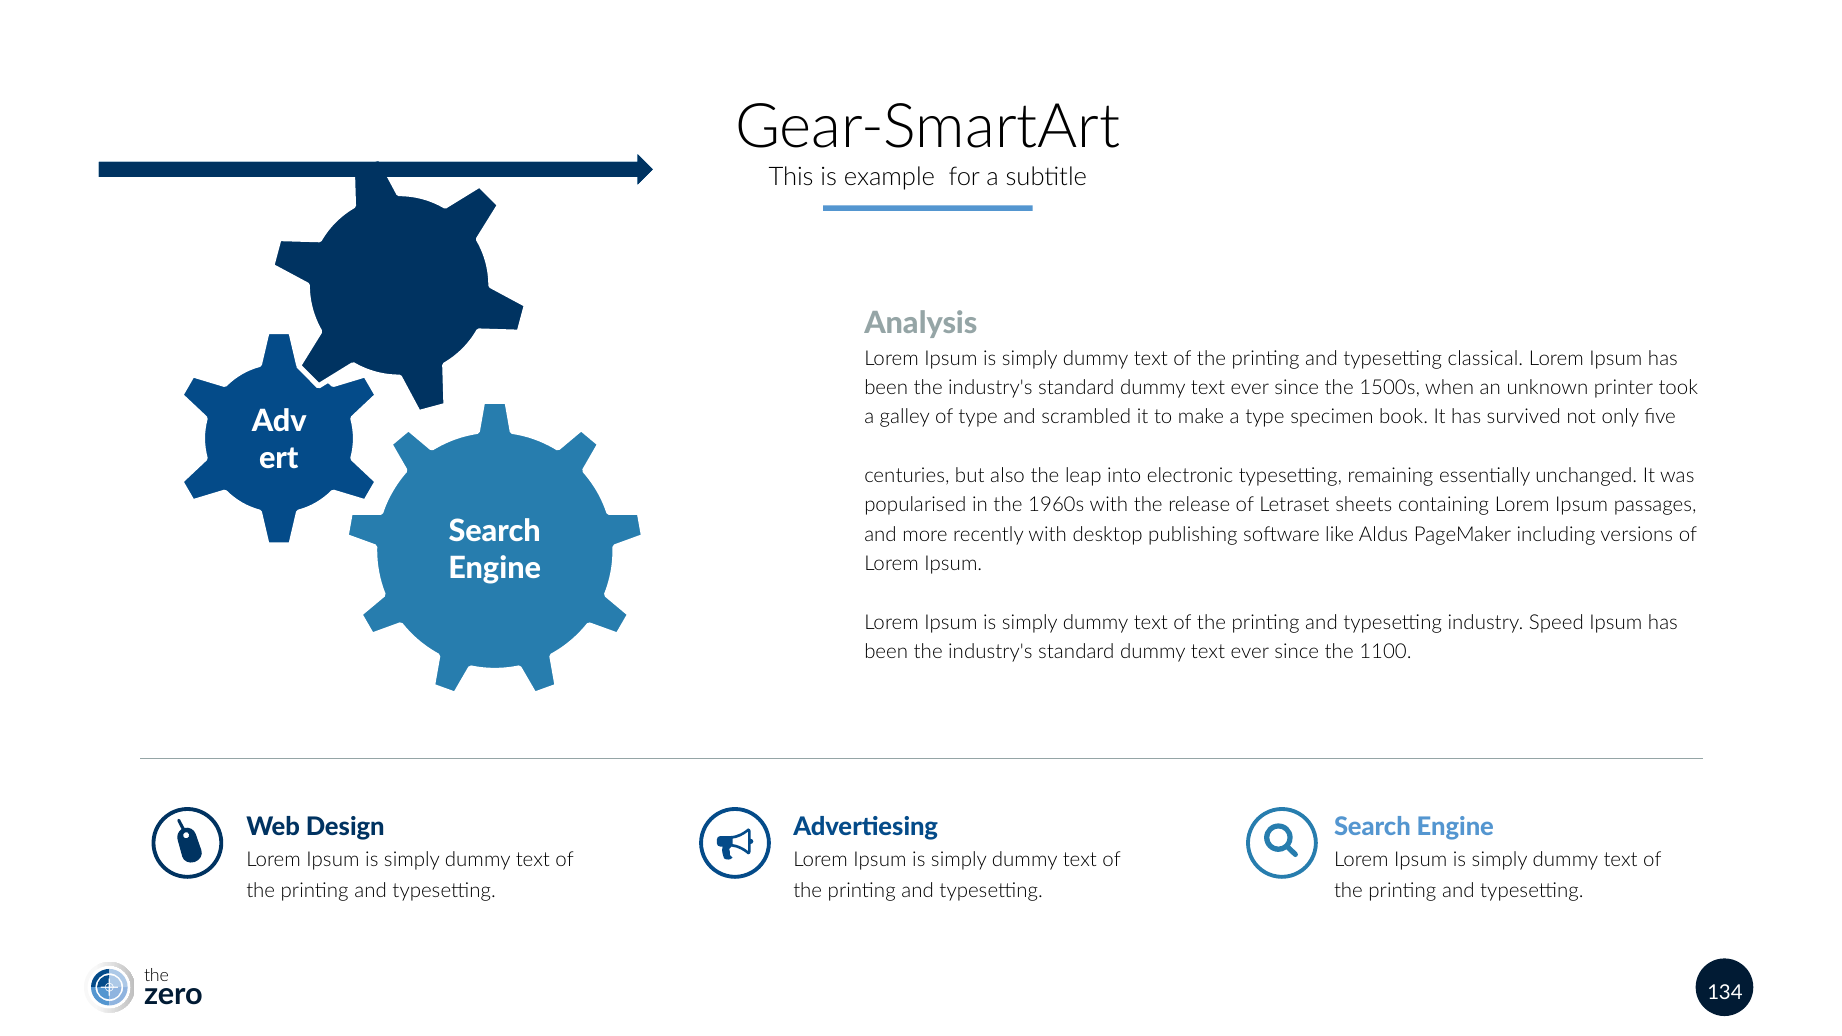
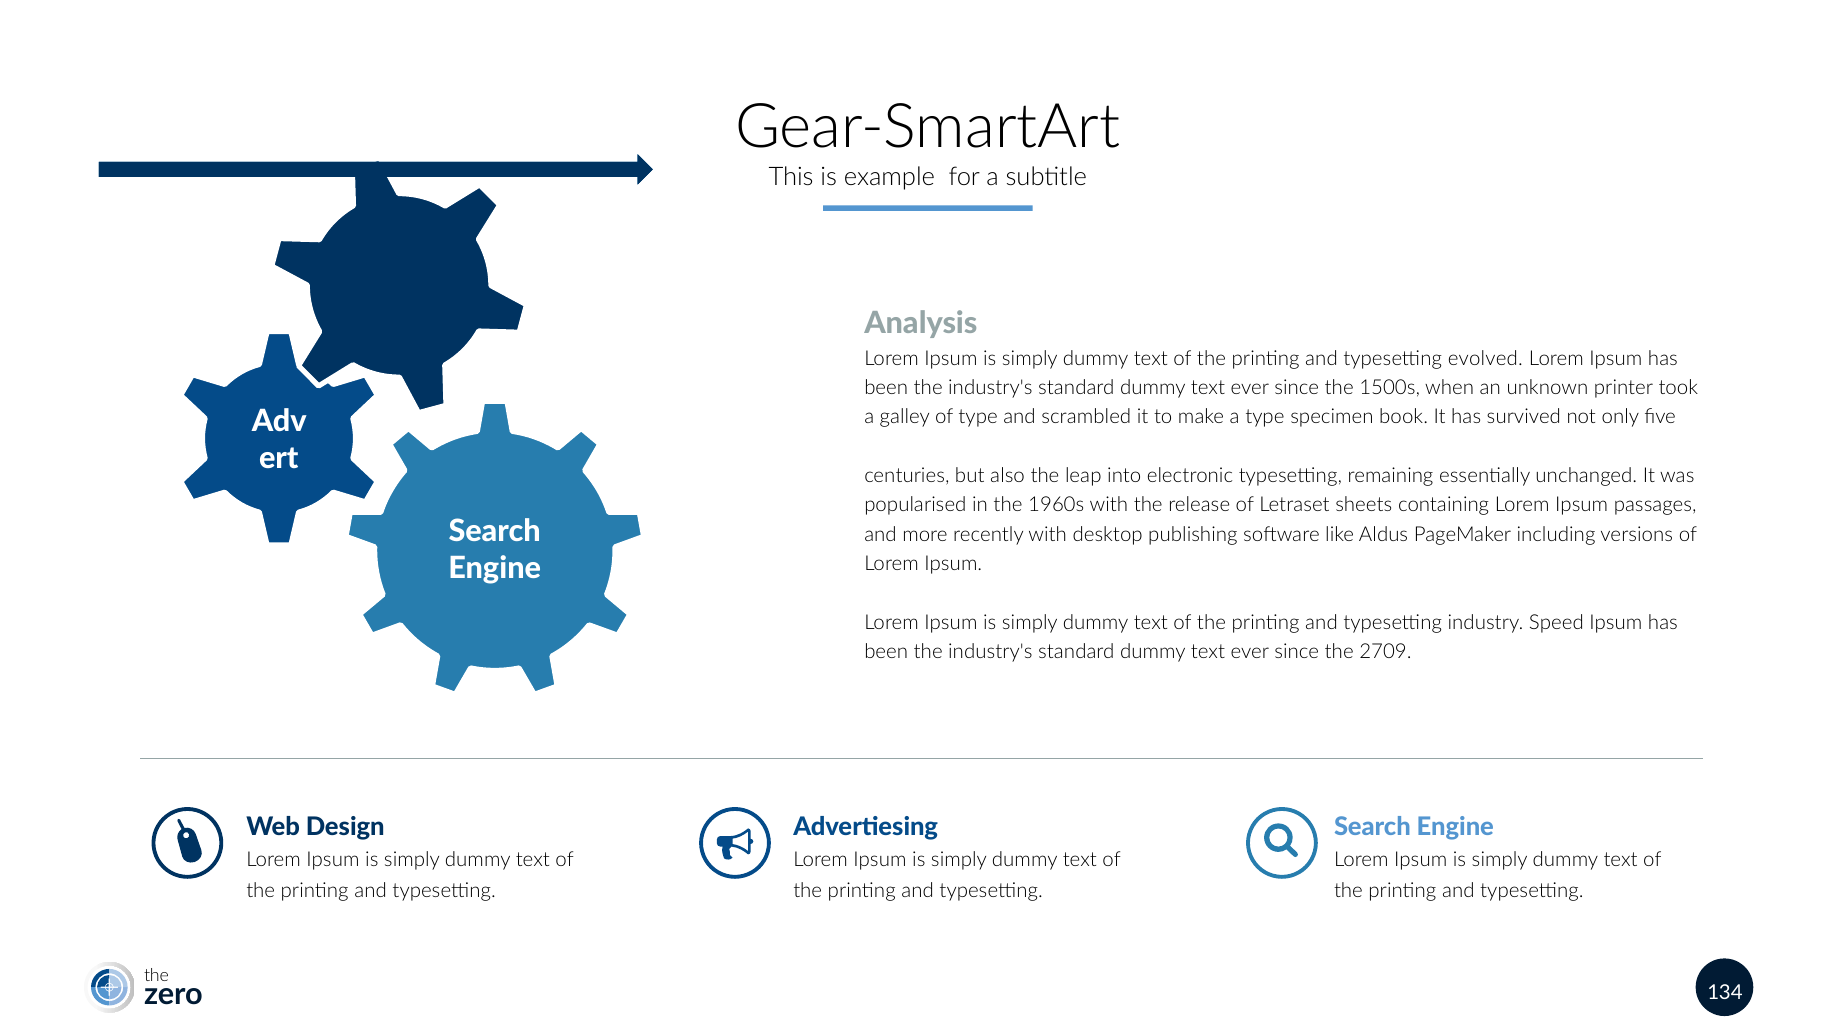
classical: classical -> evolved (1485, 358)
1100: 1100 -> 2709 (1385, 652)
